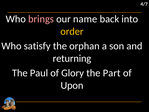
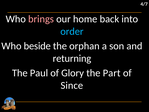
name: name -> home (85, 19)
order colour: yellow -> light blue (72, 31)
satisfy: satisfy -> beside (37, 46)
Upon: Upon -> Since (72, 85)
